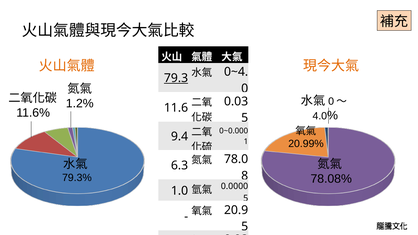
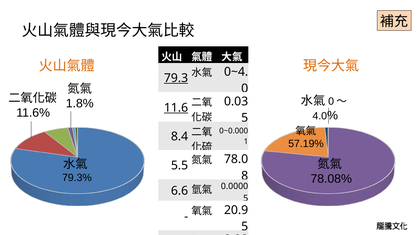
1.2%: 1.2% -> 1.8% (80, 103)
11.6 underline: none -> present (176, 108)
9.4: 9.4 -> 8.4 (180, 137)
20.99%: 20.99% -> 57.19% (306, 144)
6.3: 6.3 -> 5.5 (180, 166)
1.0: 1.0 -> 6.6 (180, 191)
